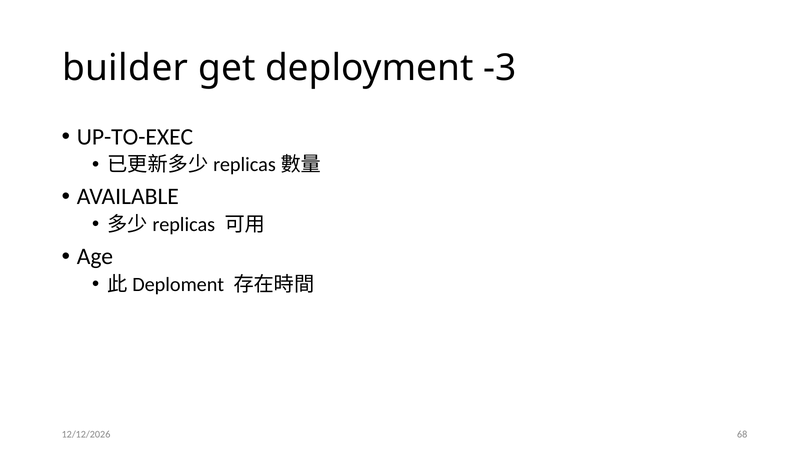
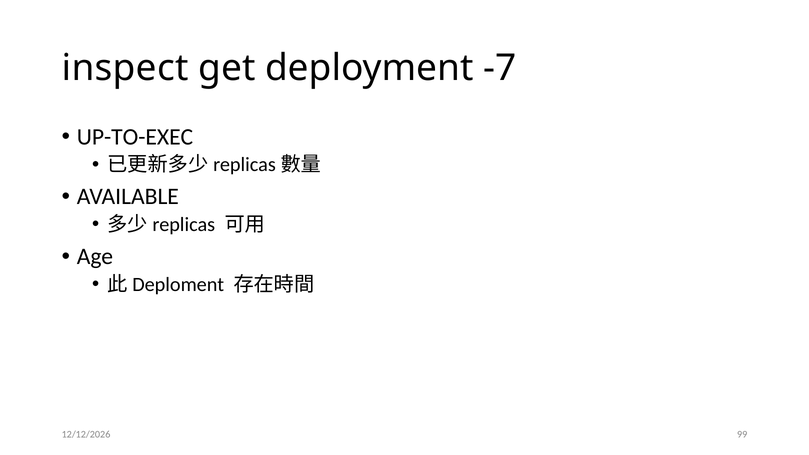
builder: builder -> inspect (125, 68)
-3: -3 -> -7 (500, 68)
68: 68 -> 99 (742, 434)
